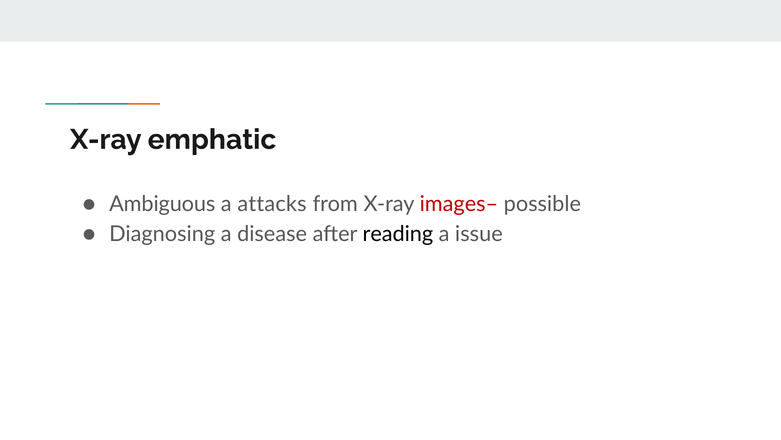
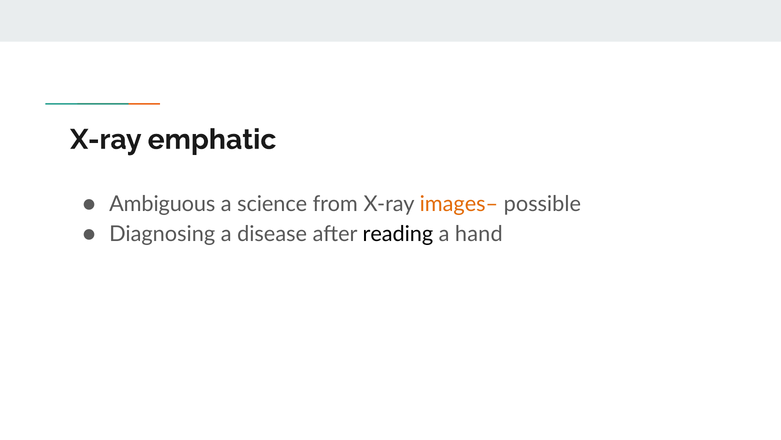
attacks: attacks -> science (272, 204)
images– colour: red -> orange (459, 204)
issue: issue -> hand (479, 234)
